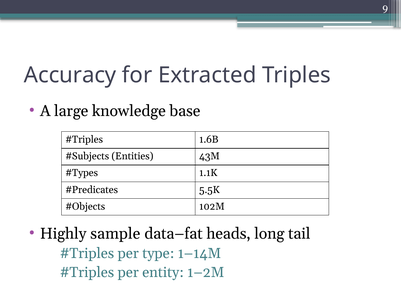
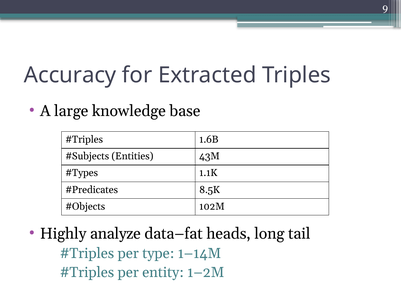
5.5K: 5.5K -> 8.5K (210, 190)
sample: sample -> analyze (115, 233)
